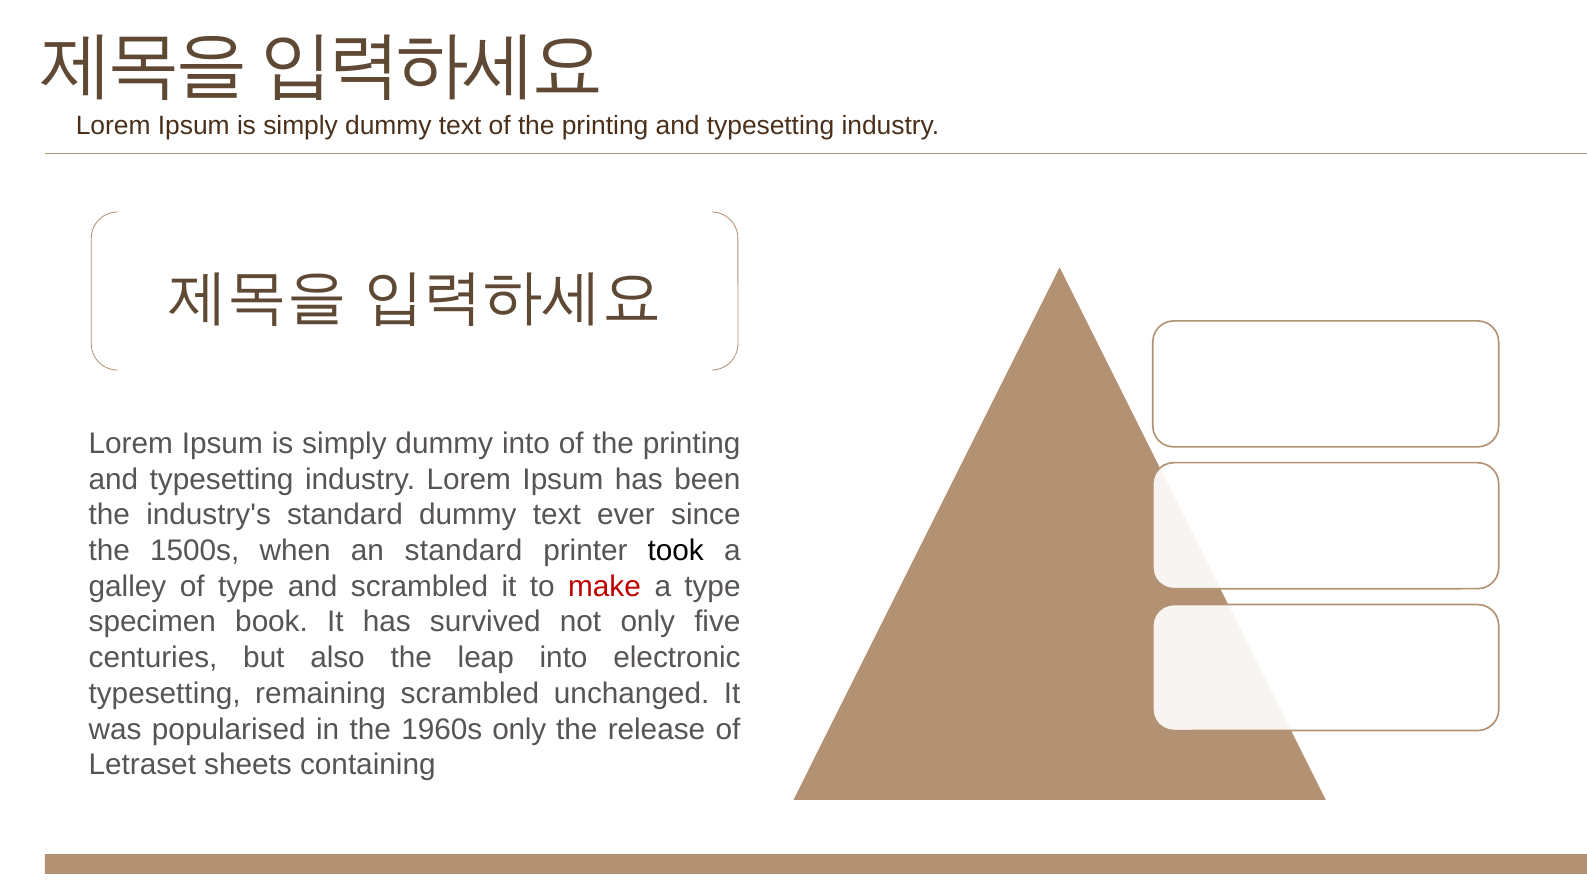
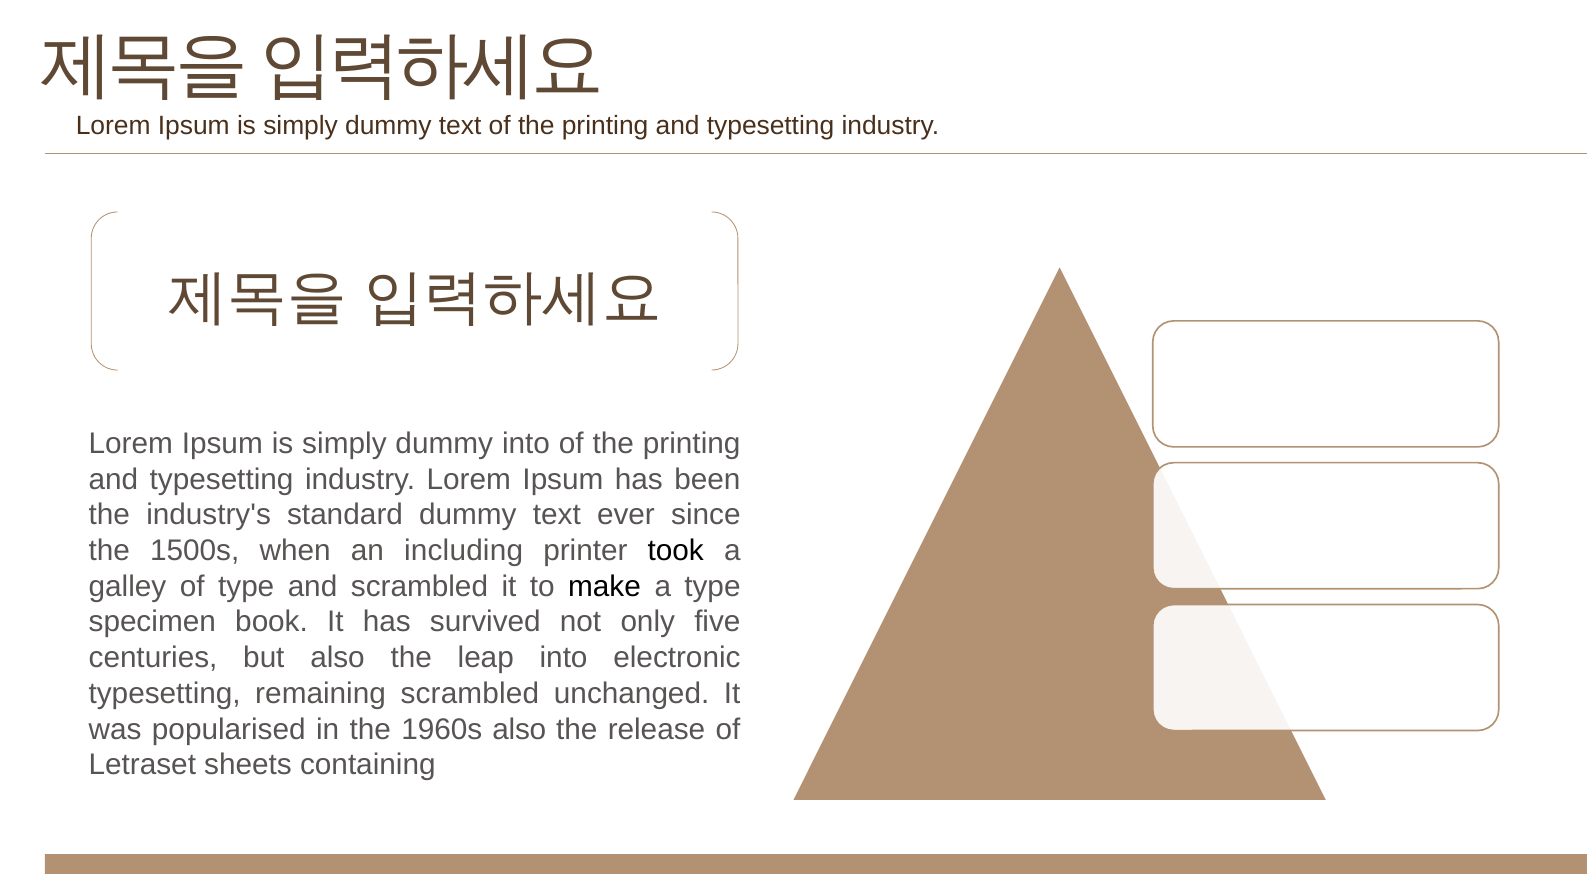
an standard: standard -> including (464, 550)
make colour: red -> black (605, 586)
1960s only: only -> also (519, 729)
